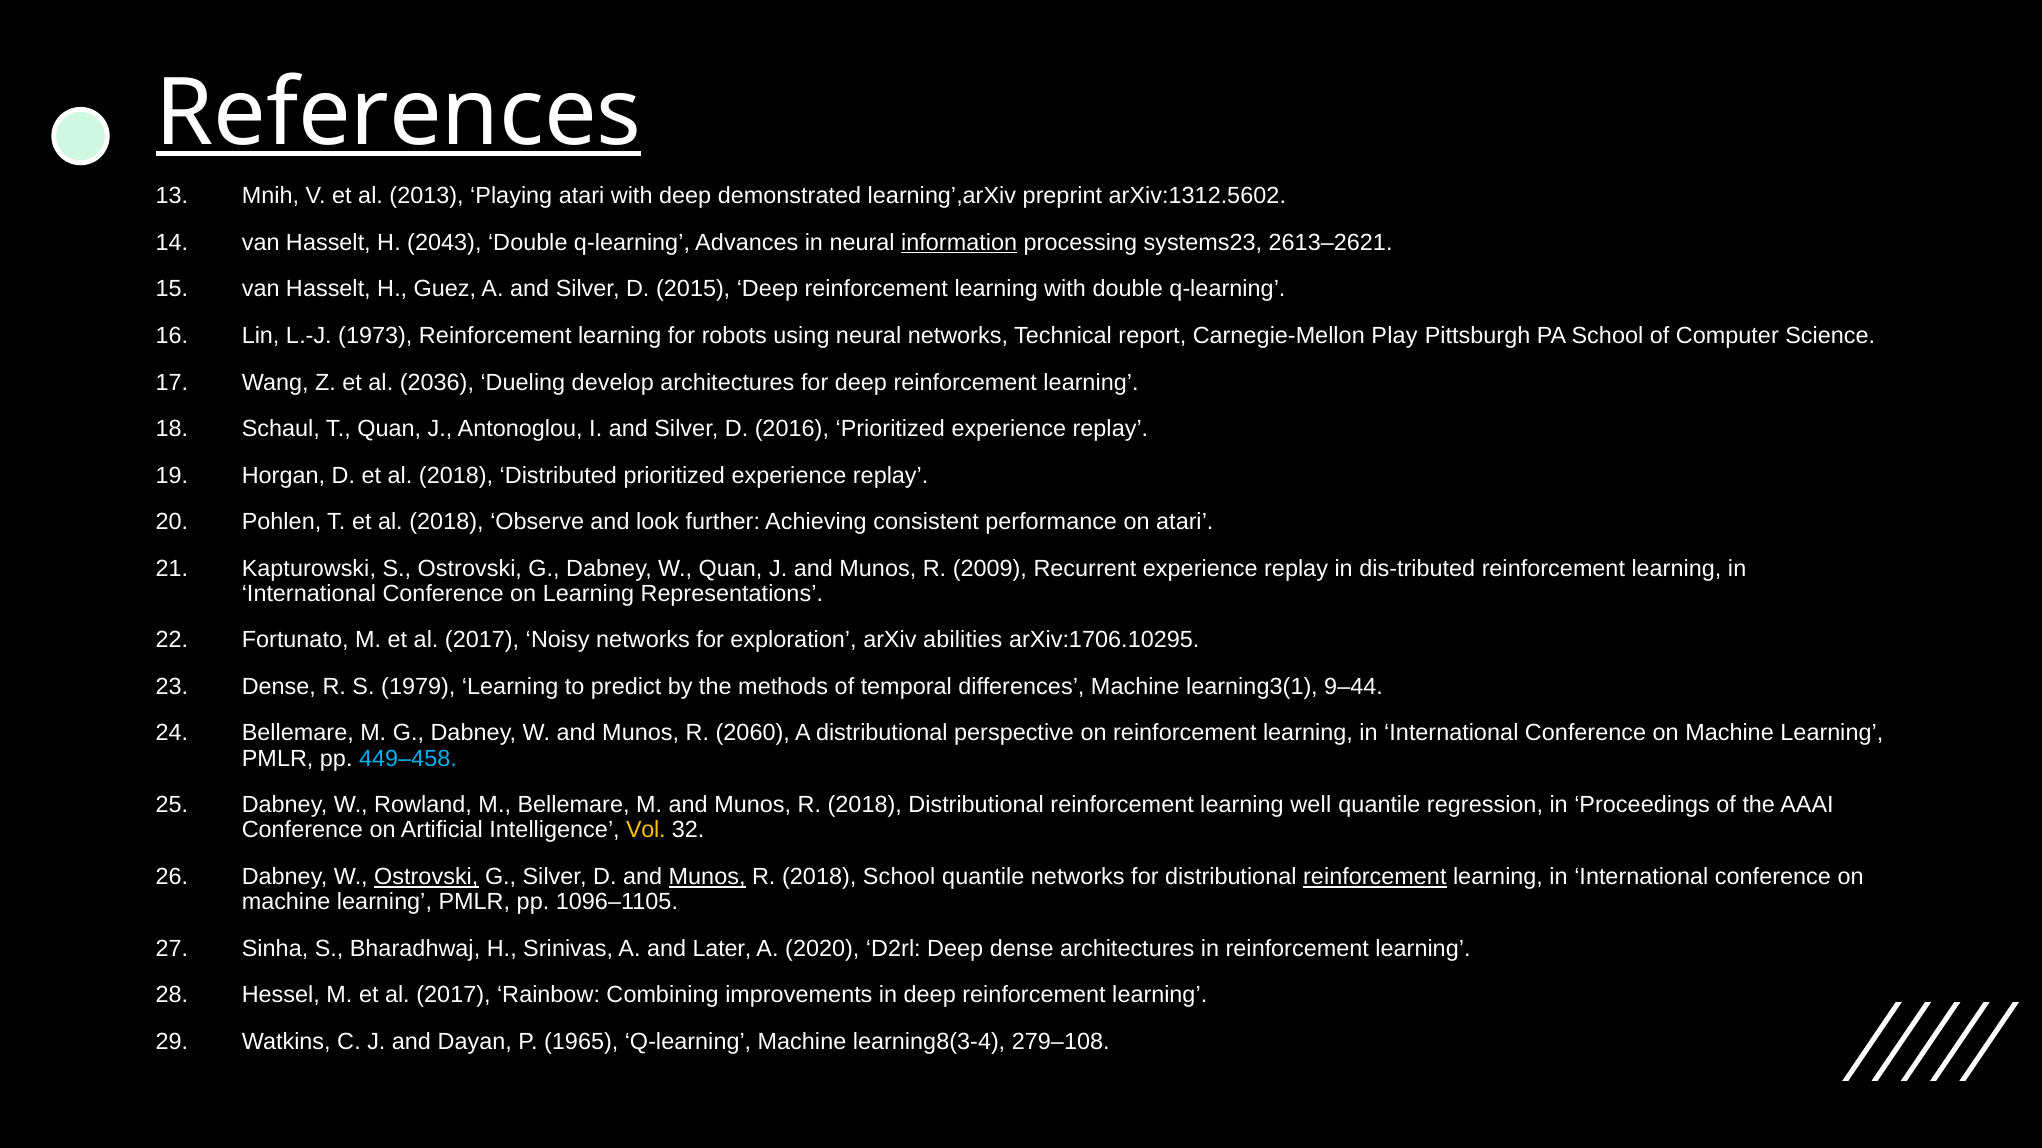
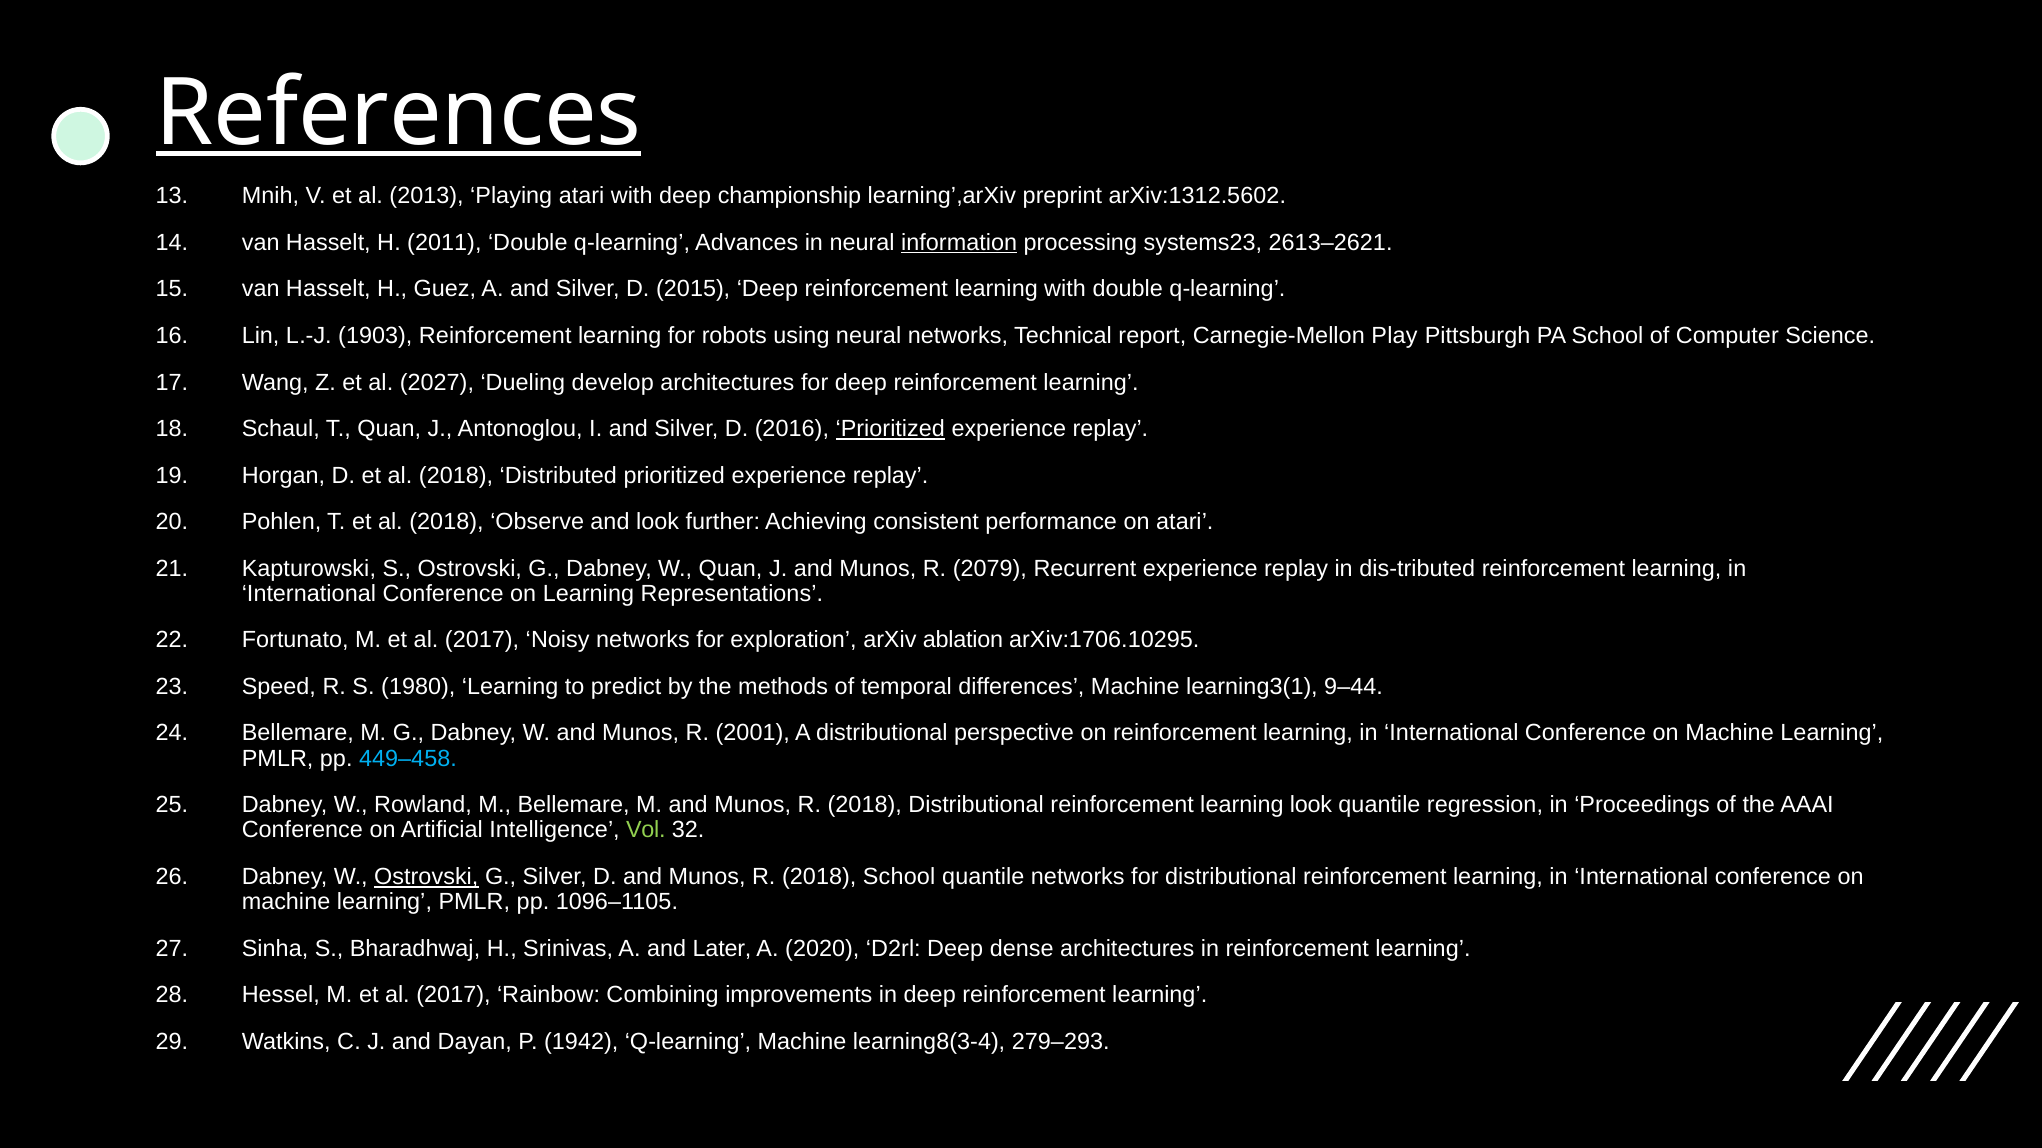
demonstrated: demonstrated -> championship (789, 196)
2043: 2043 -> 2011 (444, 243)
1973: 1973 -> 1903 (375, 336)
2036: 2036 -> 2027 (437, 383)
Prioritized underline: none -> present (890, 429)
2009: 2009 -> 2079 (990, 569)
abilities: abilities -> ablation (963, 641)
Dense: Dense -> Speed (279, 687)
1979: 1979 -> 1980 (418, 687)
2060: 2060 -> 2001 (753, 734)
learning well: well -> look (1311, 805)
Vol colour: yellow -> light green (646, 831)
Munos underline: present -> none (707, 877)
reinforcement underline: present -> none (1375, 877)
1965: 1965 -> 1942 (581, 1042)
279–108: 279–108 -> 279–293 (1061, 1042)
